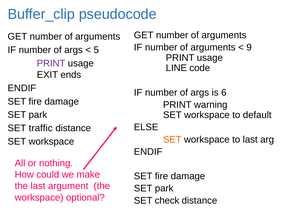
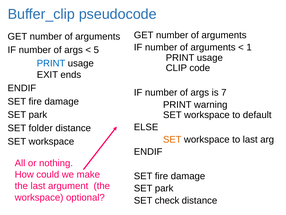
9: 9 -> 1 (249, 47)
PRINT colour: purple -> blue (51, 63)
LINE: LINE -> CLIP (176, 68)
6: 6 -> 7 (224, 92)
traffic: traffic -> folder (41, 128)
